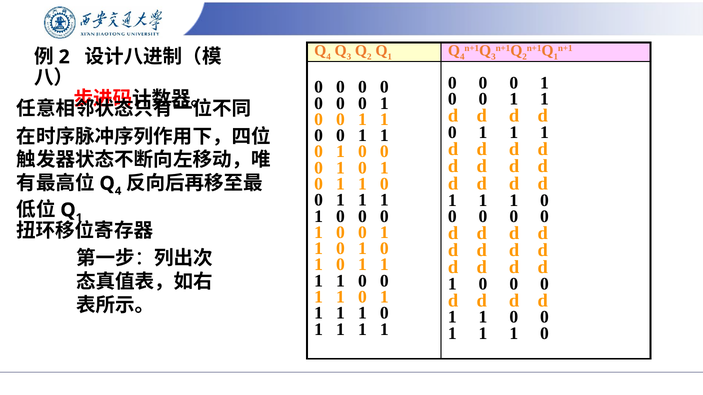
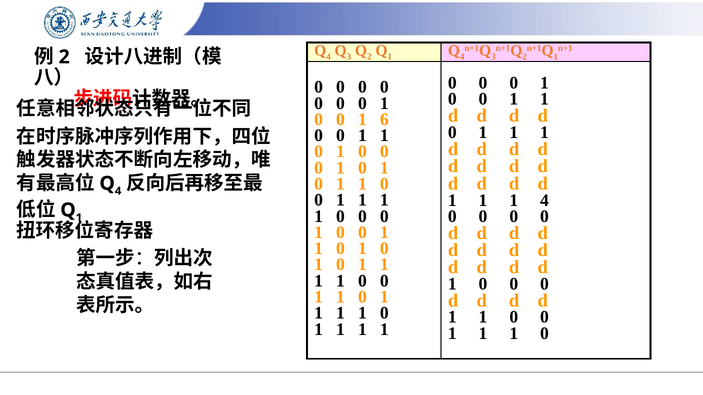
1: 1 -> 6 (384, 119)
0: 0 -> 4 (544, 201)
